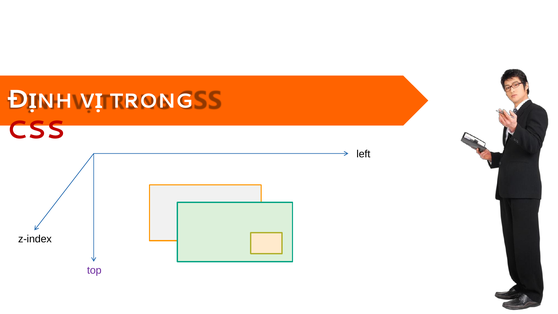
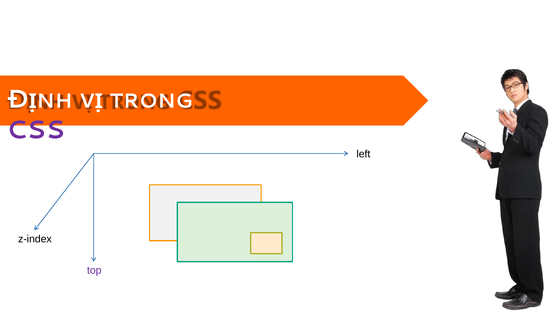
CSS colour: red -> purple (36, 130)
